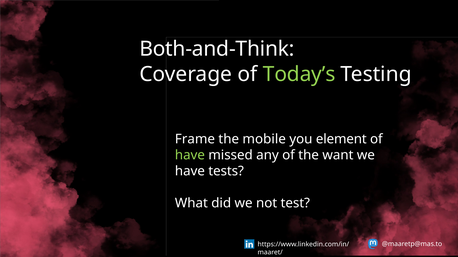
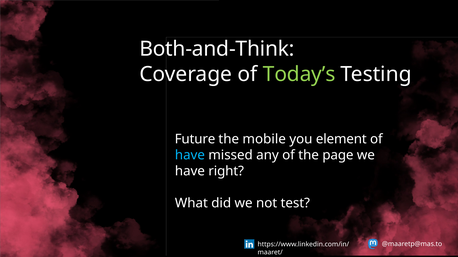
Frame: Frame -> Future (195, 139)
have colour: light green -> light blue (190, 155)
want: want -> page (338, 155)
tests: tests -> right (226, 172)
